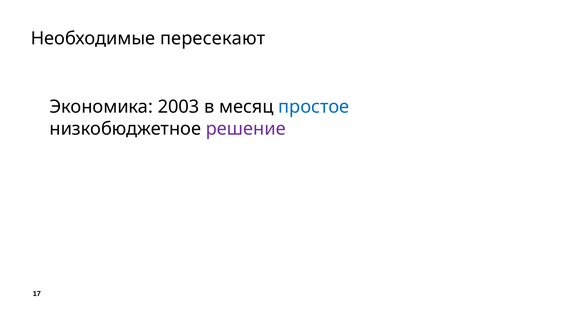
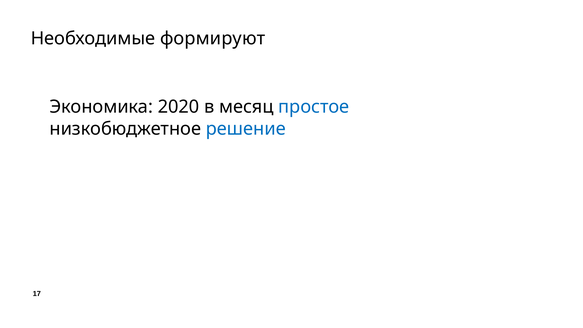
пересекают: пересекают -> формируют (213, 39)
2003: 2003 -> 2020 (179, 107)
решение colour: purple -> blue (246, 129)
